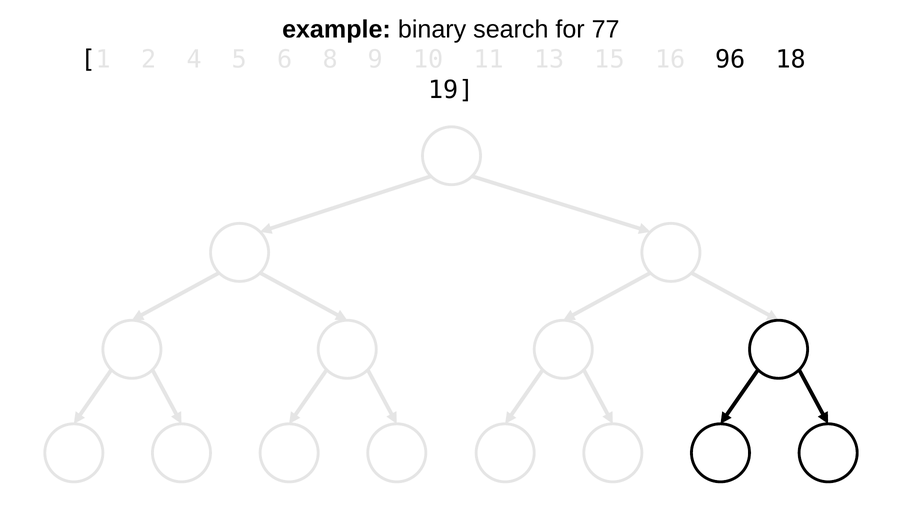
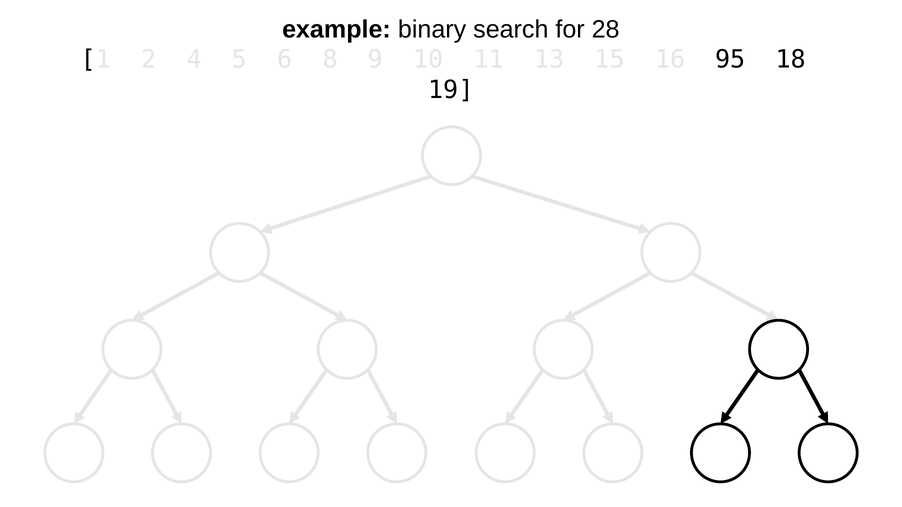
77: 77 -> 28 (606, 30)
96: 96 -> 95 (731, 60)
